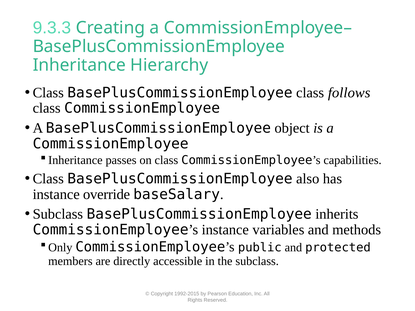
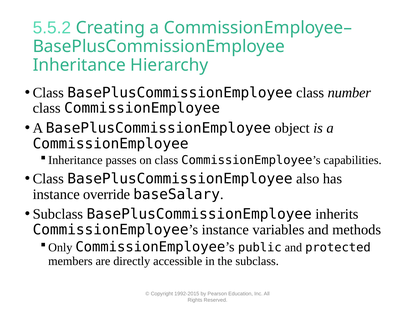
9.3.3: 9.3.3 -> 5.5.2 (52, 28)
follows: follows -> number (349, 93)
